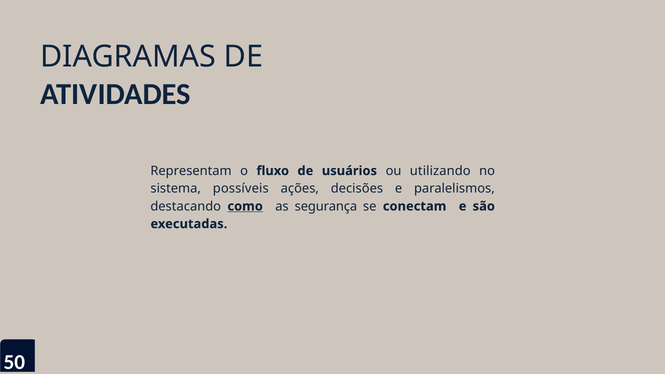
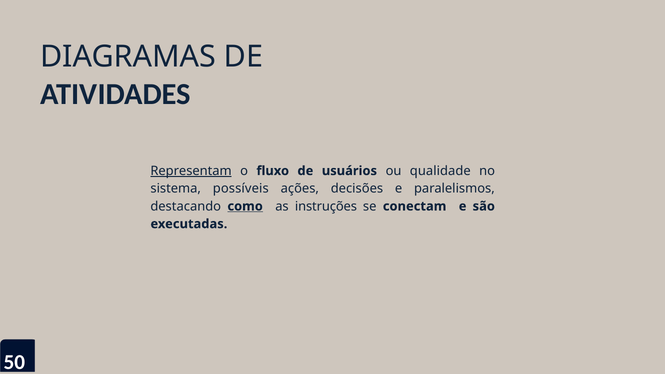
Representam underline: none -> present (191, 171)
utilizando: utilizando -> qualidade (440, 171)
segurança: segurança -> instruções (326, 206)
